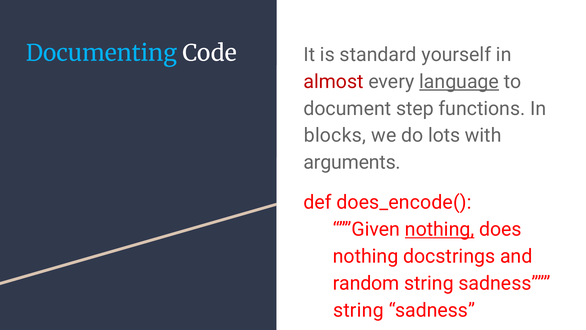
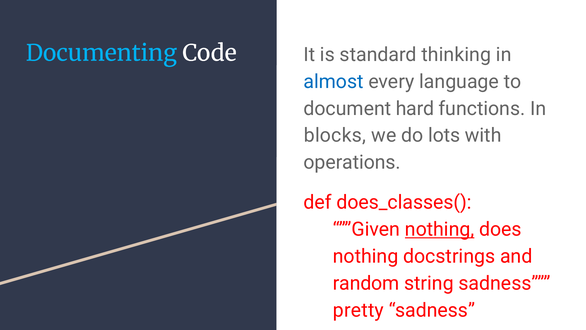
yourself: yourself -> thinking (456, 55)
almost colour: red -> blue (334, 81)
language underline: present -> none (459, 81)
step: step -> hard (415, 108)
arguments: arguments -> operations (352, 162)
does_encode(: does_encode( -> does_classes( (404, 202)
string: string -> pretty (358, 310)
